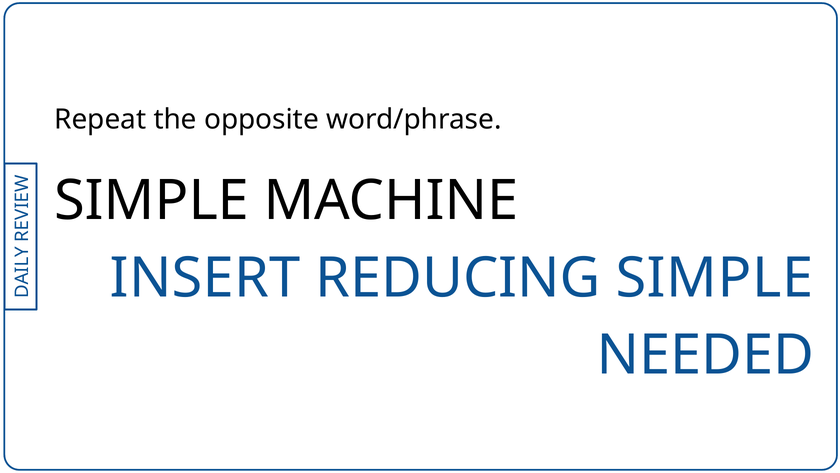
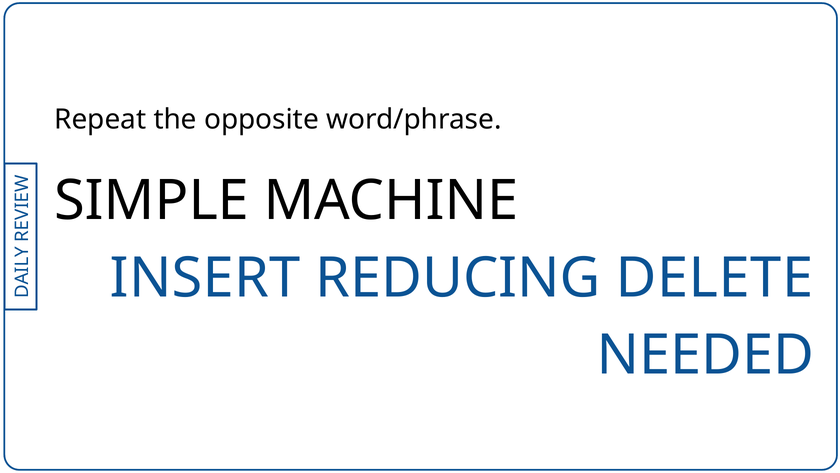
REDUCING SIMPLE: SIMPLE -> DELETE (714, 278)
